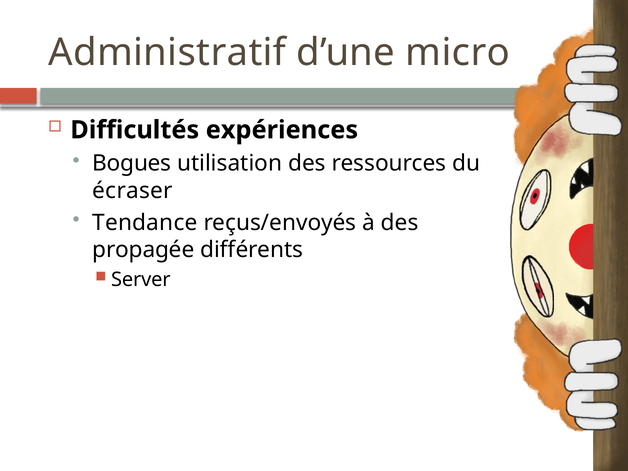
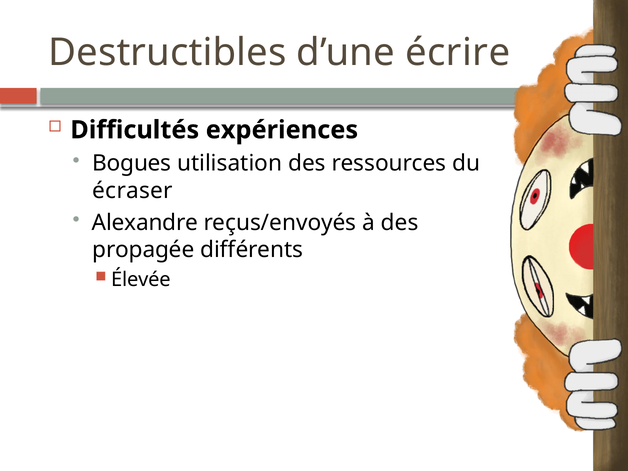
Administratif: Administratif -> Destructibles (167, 52)
micro: micro -> écrire (458, 52)
Tendance: Tendance -> Alexandre (145, 223)
Server: Server -> Élevée (141, 280)
